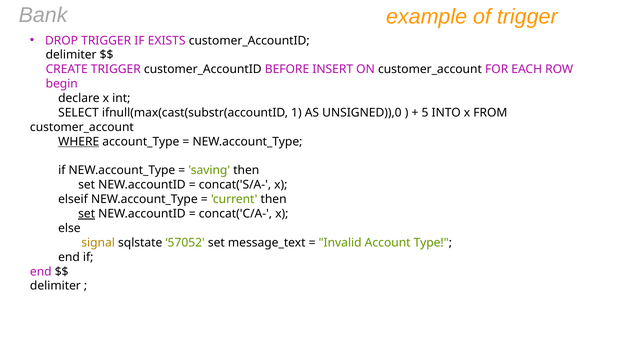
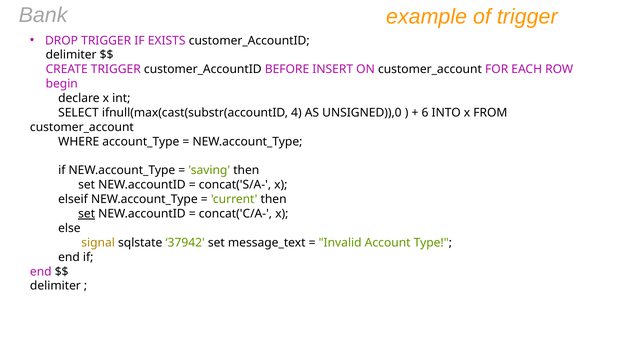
1: 1 -> 4 (296, 113)
5: 5 -> 6 (425, 113)
WHERE underline: present -> none (79, 142)
57052: 57052 -> 37942 (185, 243)
